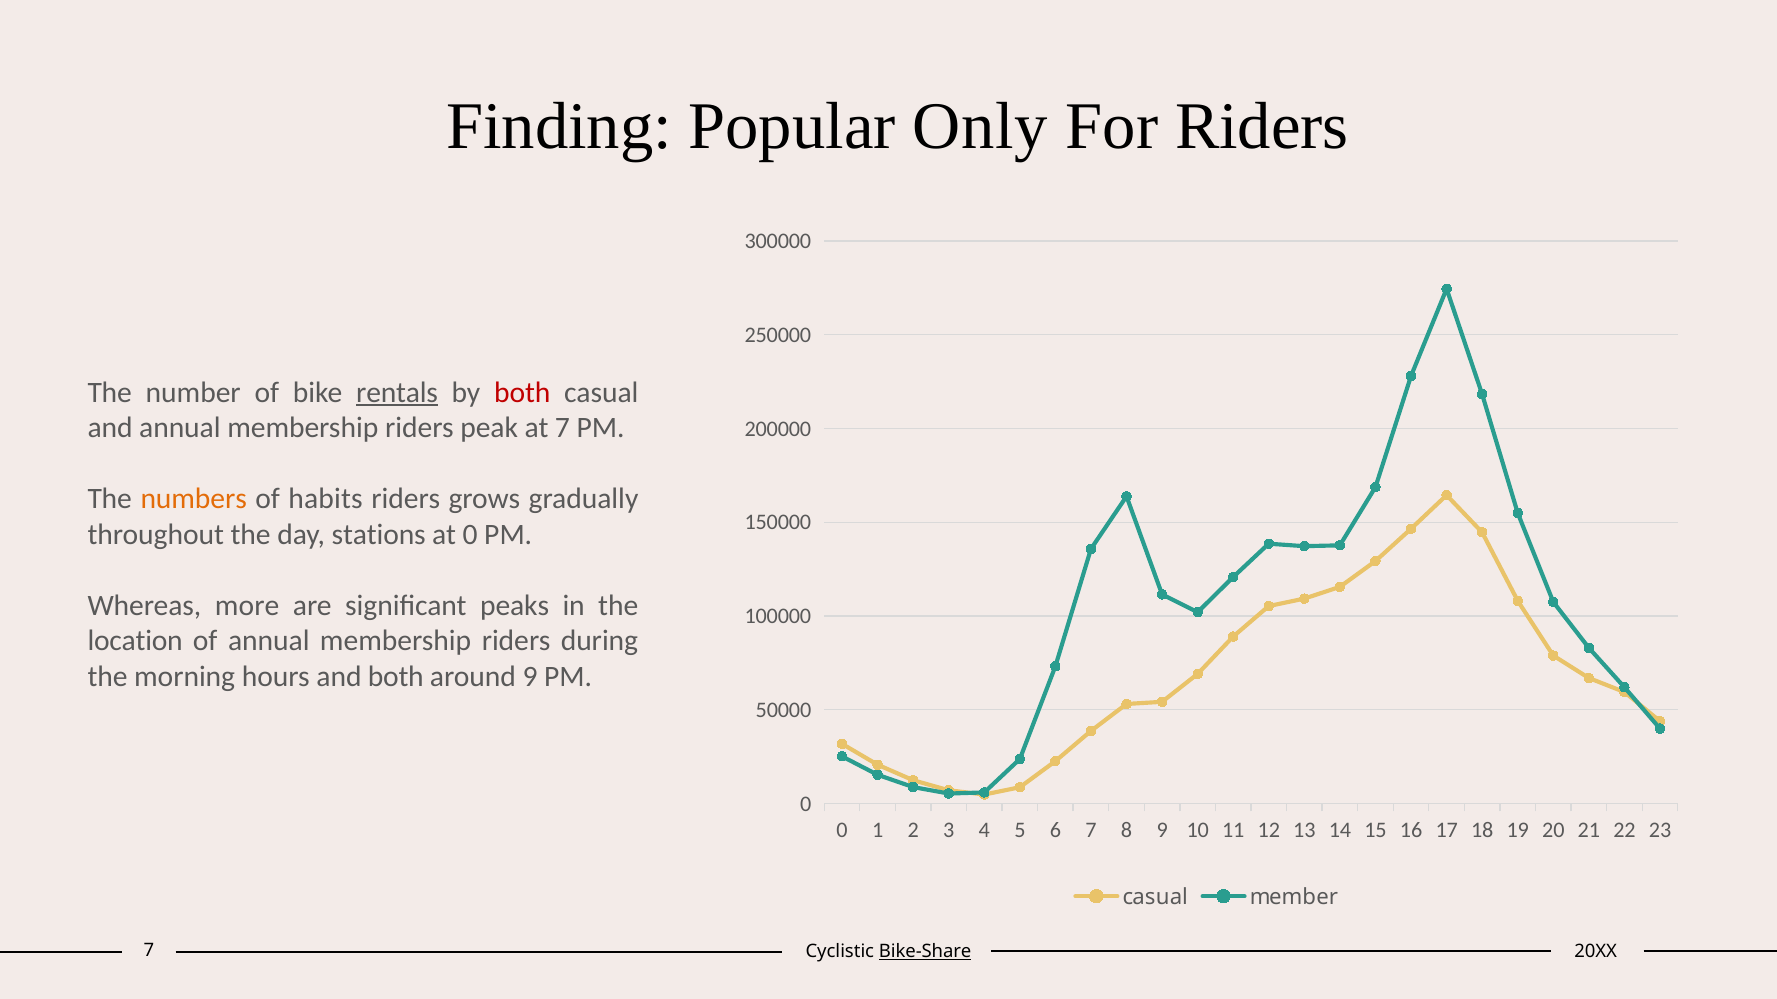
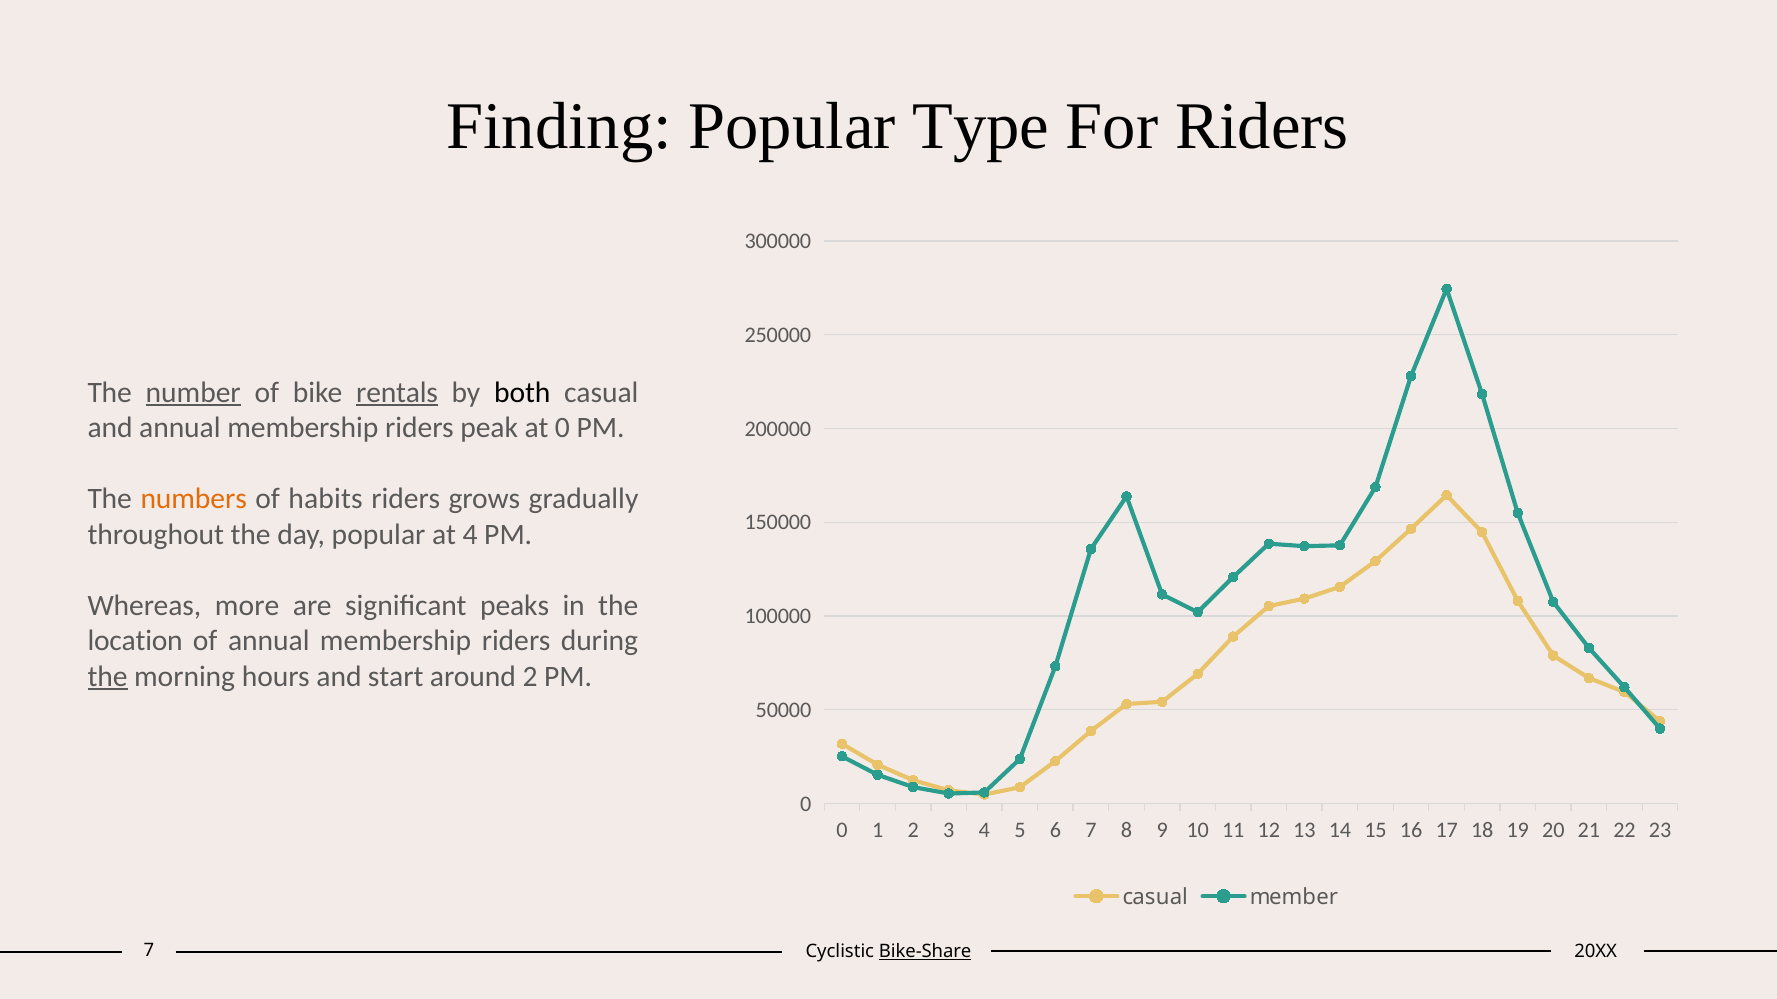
Only: Only -> Type (981, 127)
number underline: none -> present (193, 393)
both colour: red -> black (522, 393)
at 7: 7 -> 0 (562, 428)
day stations: stations -> popular (379, 535)
at 0: 0 -> 4 (470, 535)
the underline: none -> present (108, 677)
and both: both -> start (396, 677)
around 9: 9 -> 2 (530, 677)
